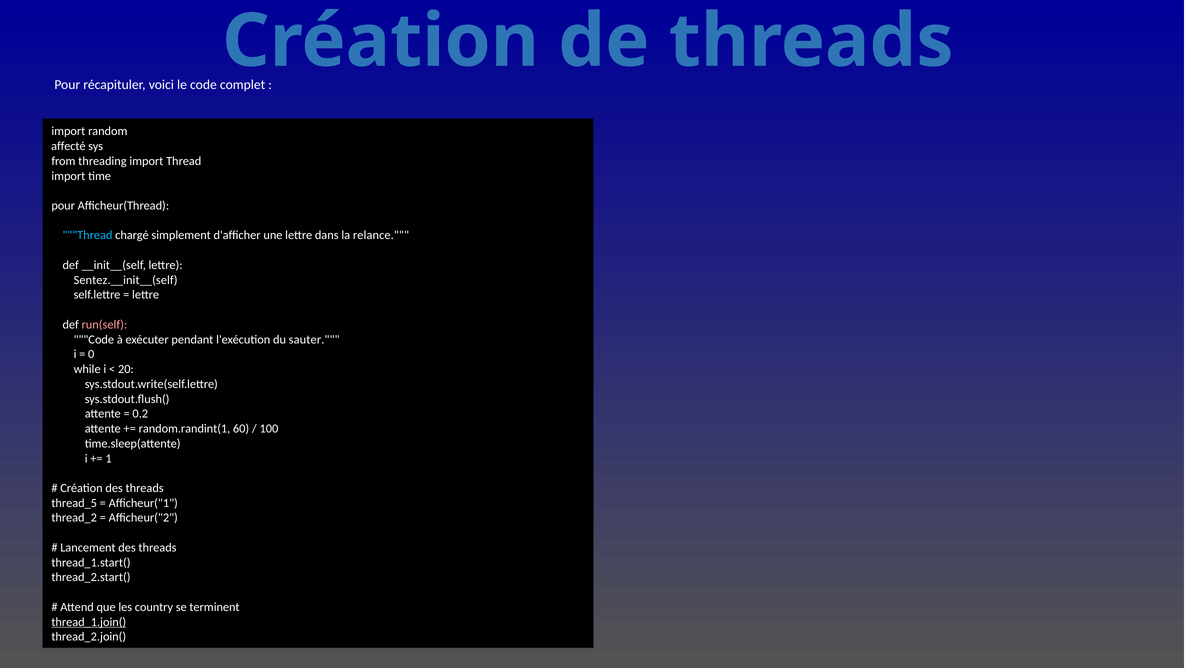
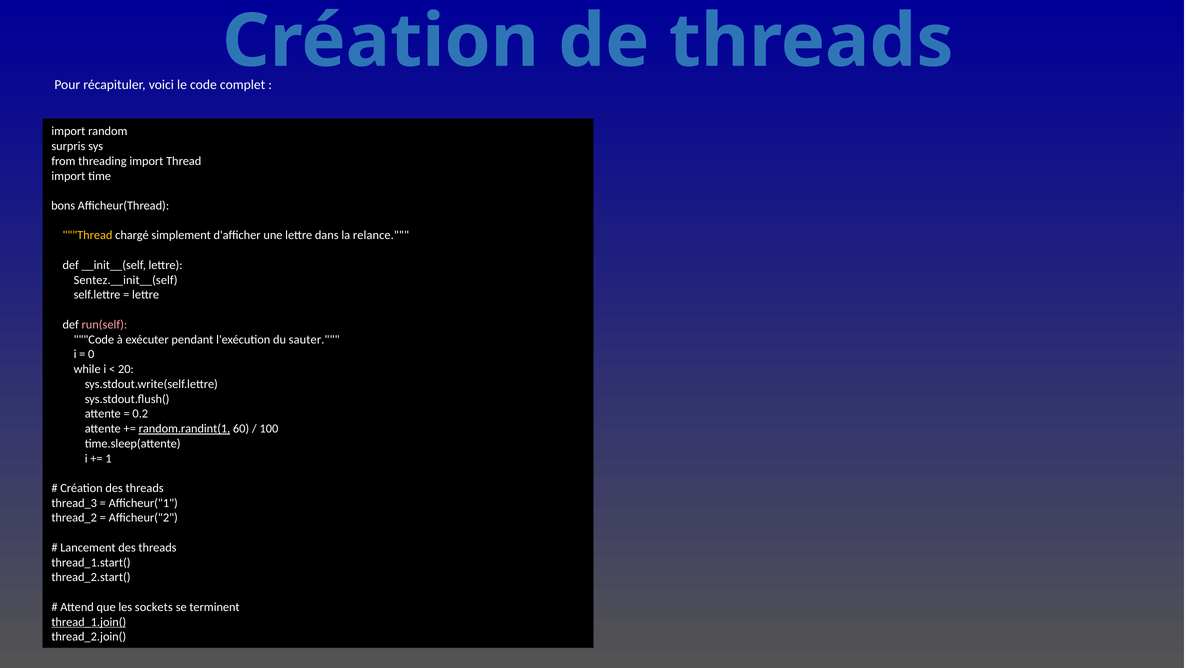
affecté: affecté -> surpris (68, 146)
pour: pour -> bons (63, 206)
Thread colour: light blue -> yellow (87, 235)
random.randint(1 underline: none -> present (184, 428)
thread_5: thread_5 -> thread_3 (74, 503)
country: country -> sockets (154, 607)
